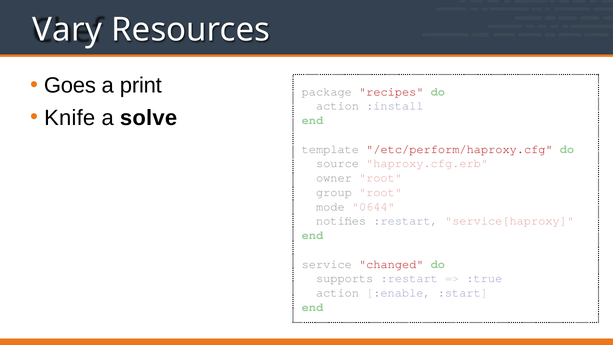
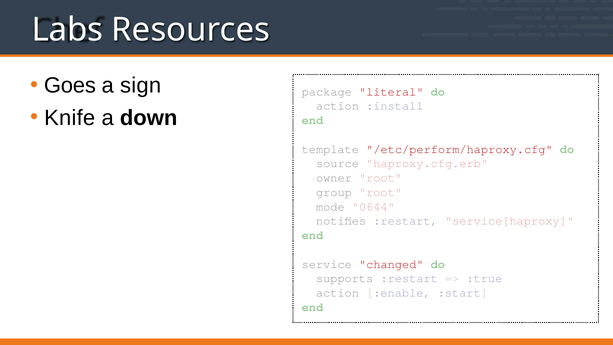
Vary: Vary -> Labs (67, 30)
print: print -> sign (141, 86)
recipes: recipes -> literal (391, 92)
solve: solve -> down (149, 118)
